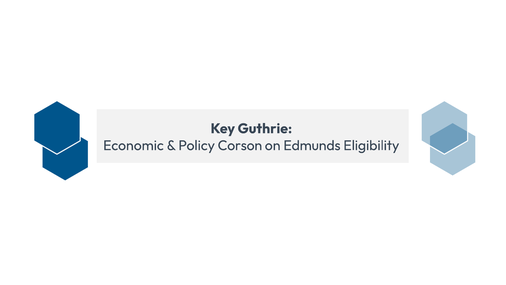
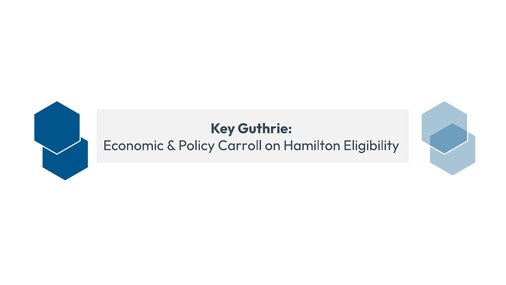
Corson: Corson -> Carroll (240, 145)
Edmunds: Edmunds -> Hamilton (312, 145)
